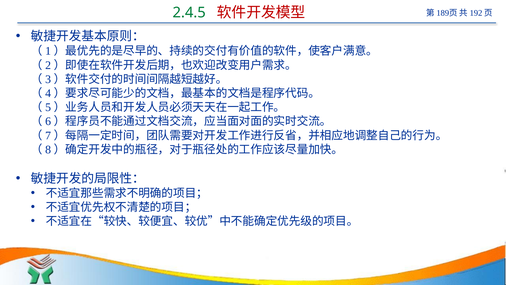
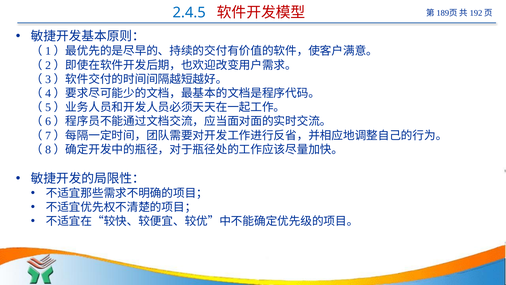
2.4.5 colour: green -> blue (189, 13)
